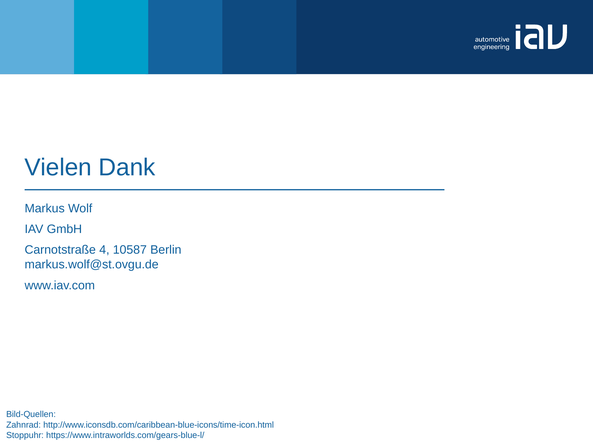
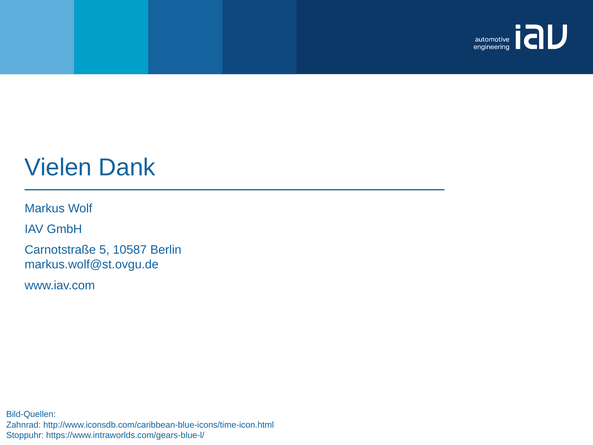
4: 4 -> 5 (104, 250)
